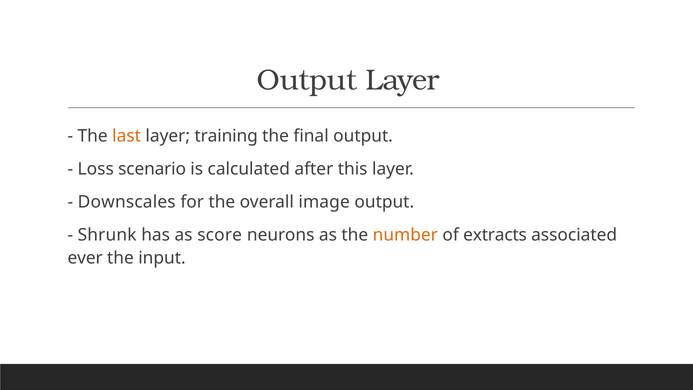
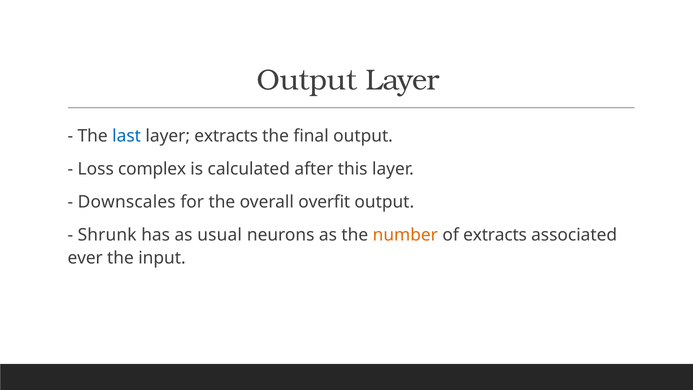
last colour: orange -> blue (127, 136)
layer training: training -> extracts (226, 136)
scenario: scenario -> complex (152, 169)
image: image -> overfit (324, 202)
score: score -> usual (220, 235)
